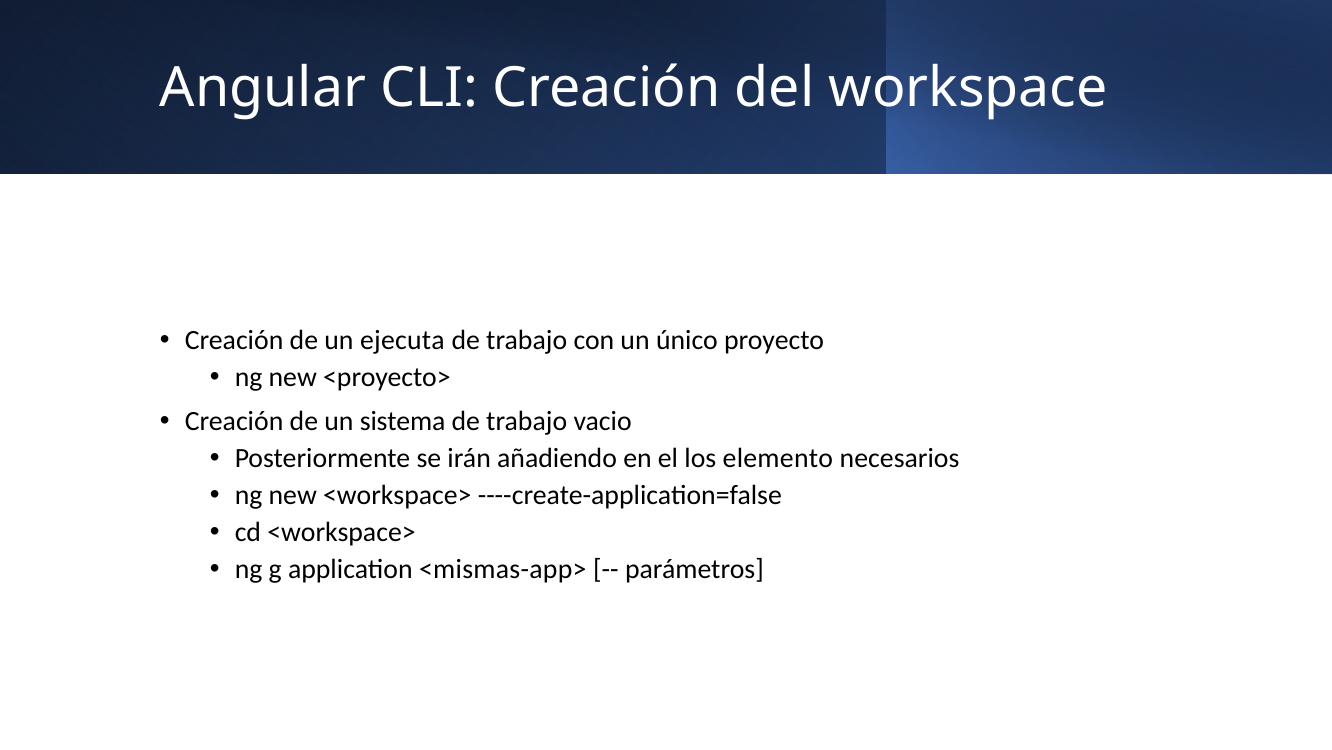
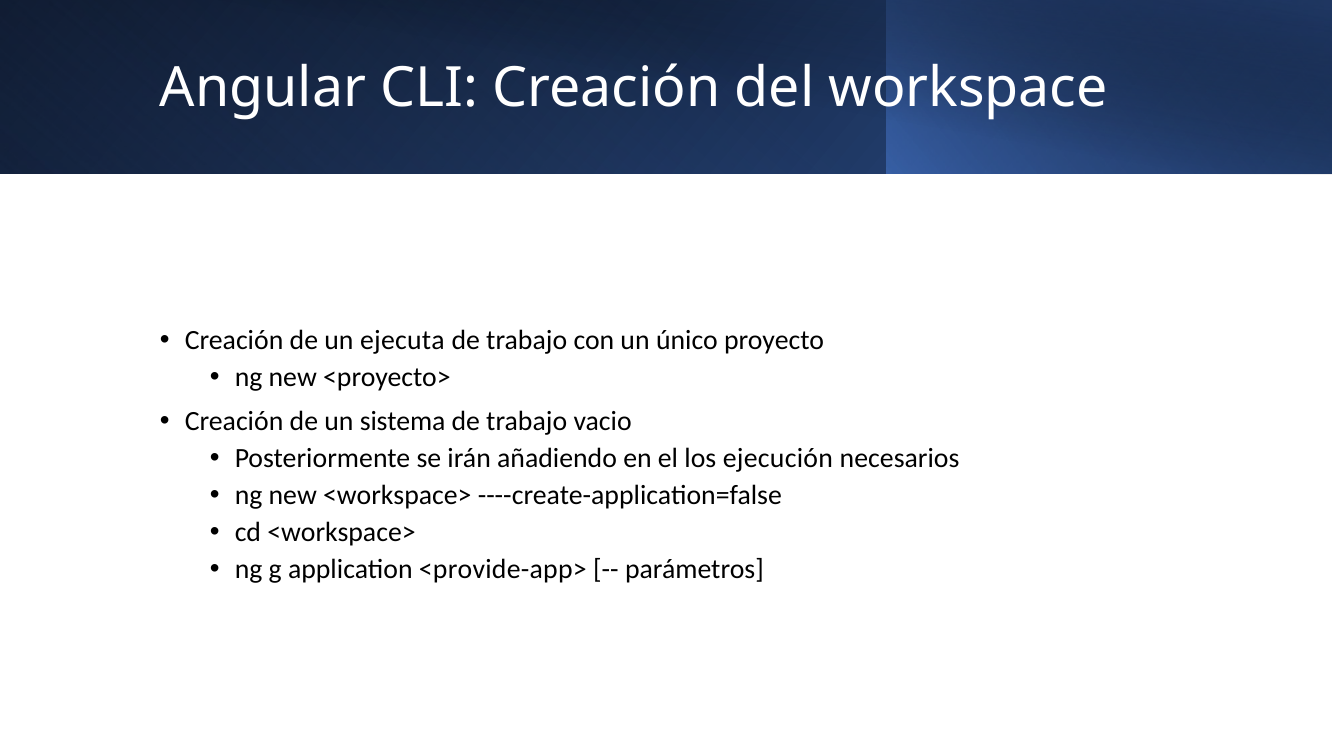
elemento: elemento -> ejecución (778, 458)
<mismas-app>: <mismas-app> -> <provide-app> (503, 569)
